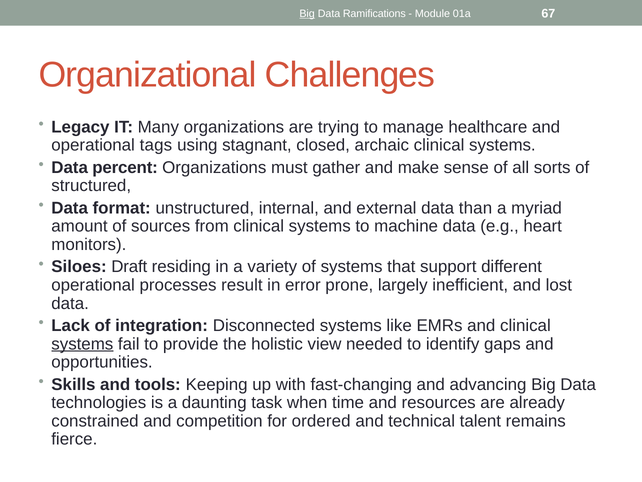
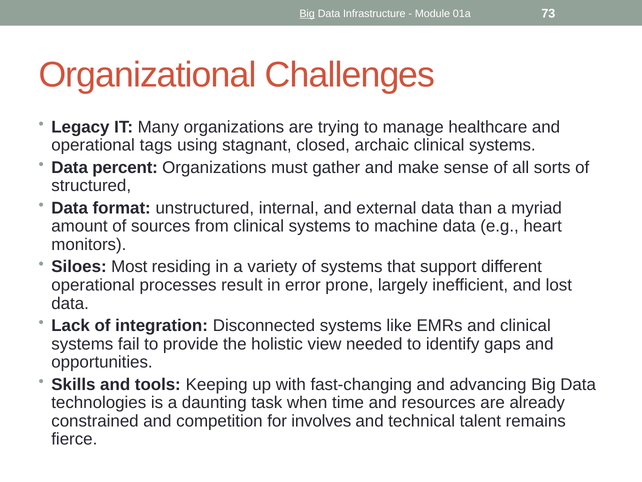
Ramifications: Ramifications -> Infrastructure (374, 14)
67: 67 -> 73 (548, 14)
Draft: Draft -> Most (129, 267)
systems underline: present -> none (82, 344)
ordered: ordered -> involves (321, 421)
